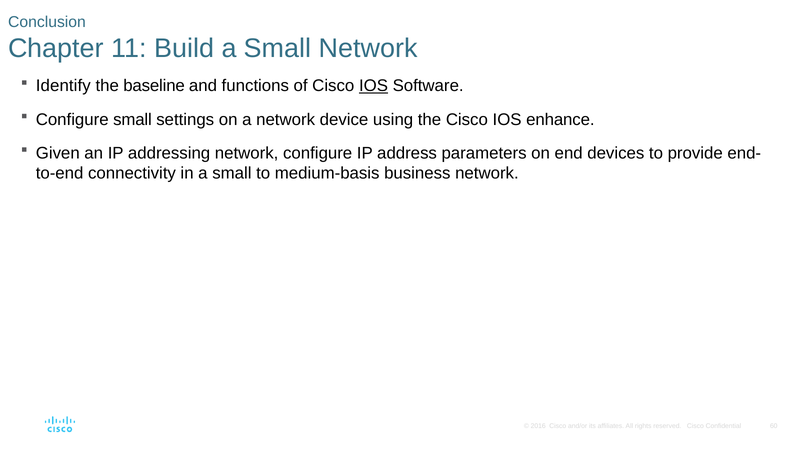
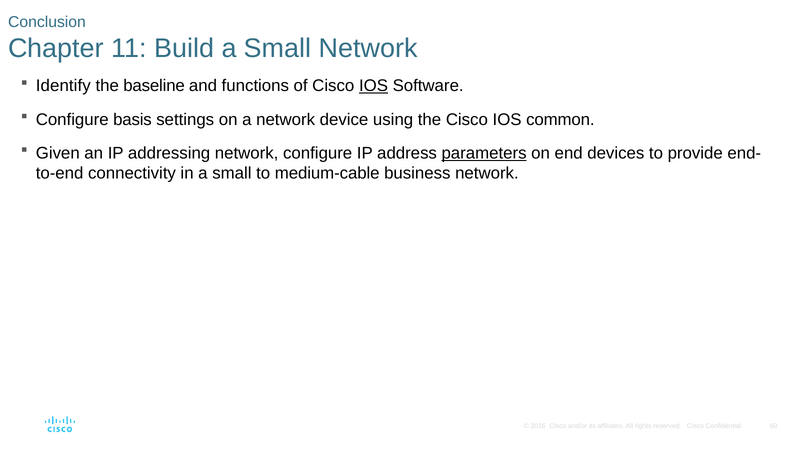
Configure small: small -> basis (132, 120)
enhance: enhance -> common (560, 120)
parameters underline: none -> present (484, 153)
medium-basis: medium-basis -> medium-cable (327, 173)
